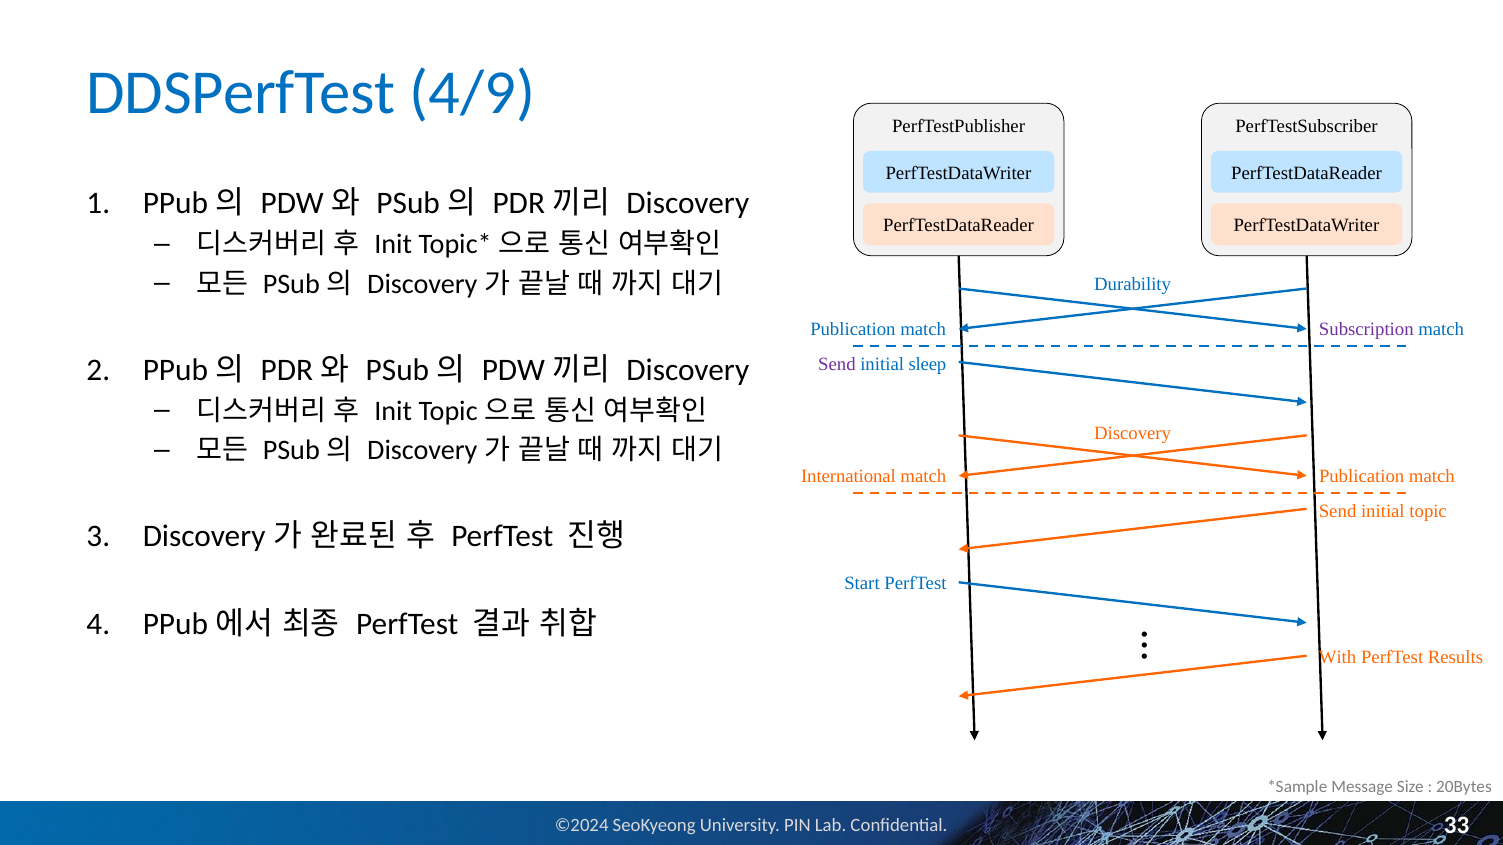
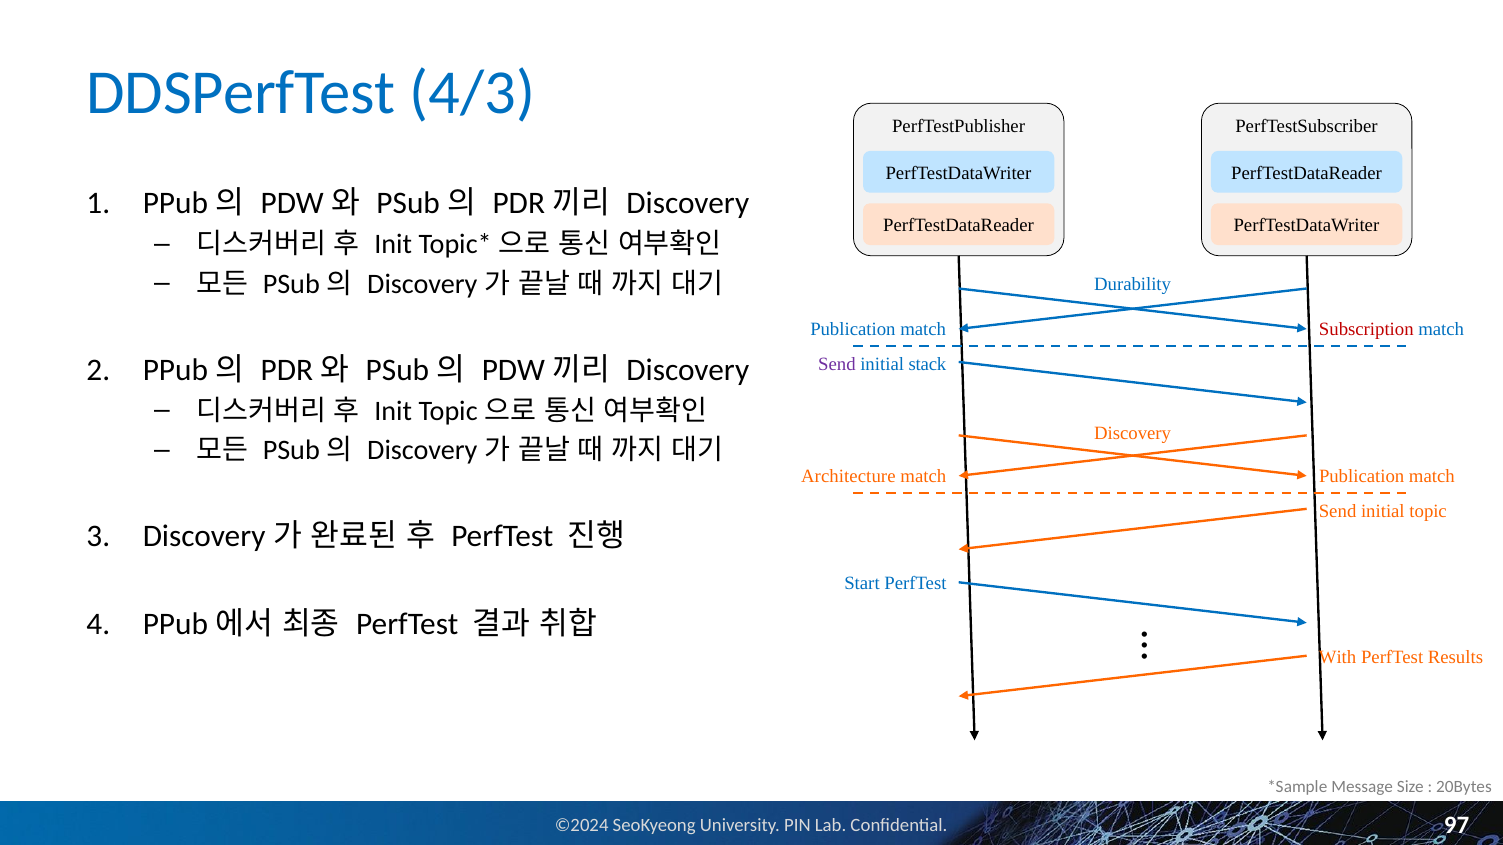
4/9: 4/9 -> 4/3 (473, 93)
Subscription colour: purple -> red (1366, 329)
sleep: sleep -> stack (927, 364)
International: International -> Architecture (848, 476)
33: 33 -> 97 (1457, 826)
